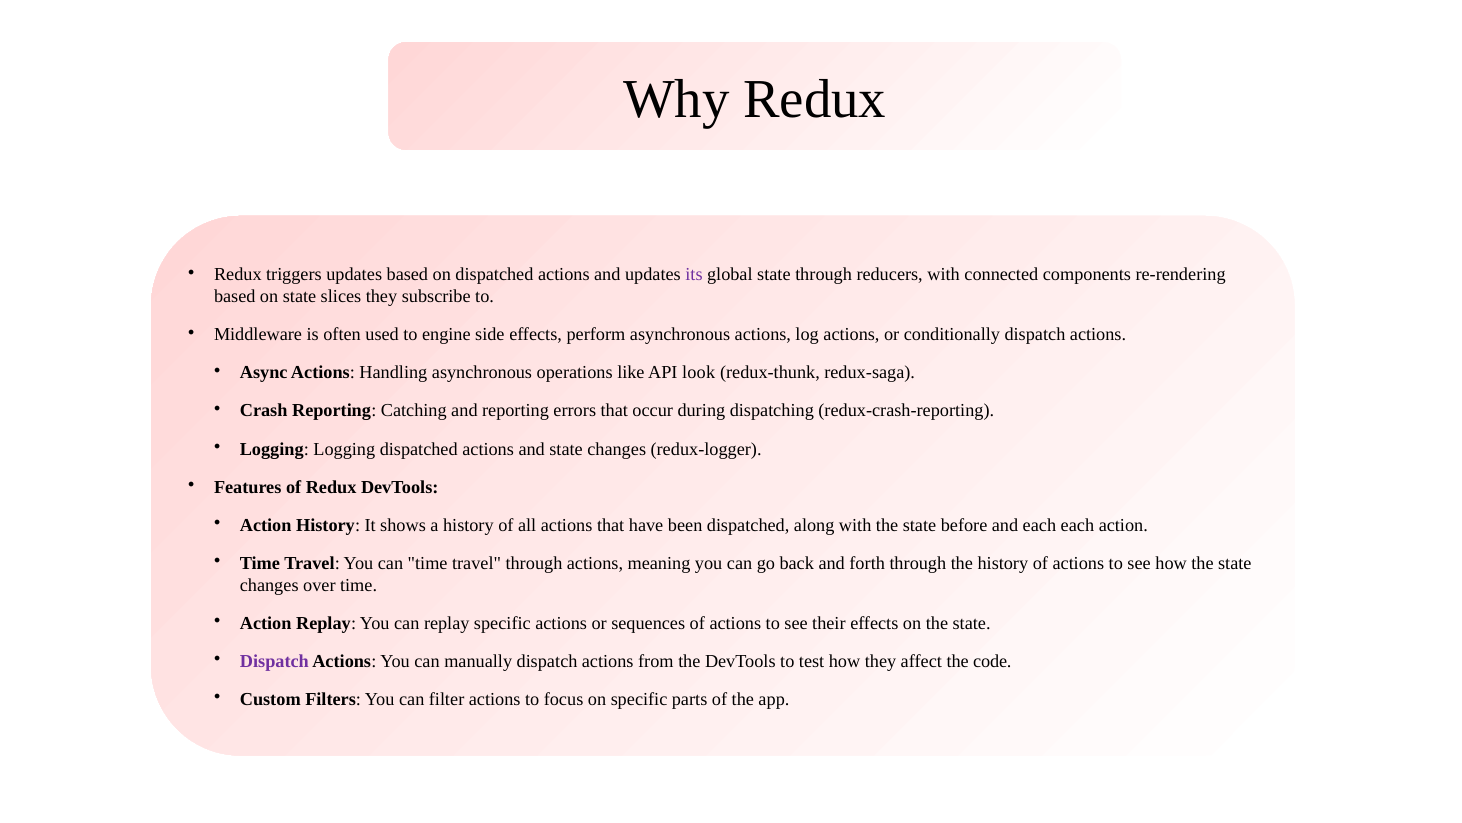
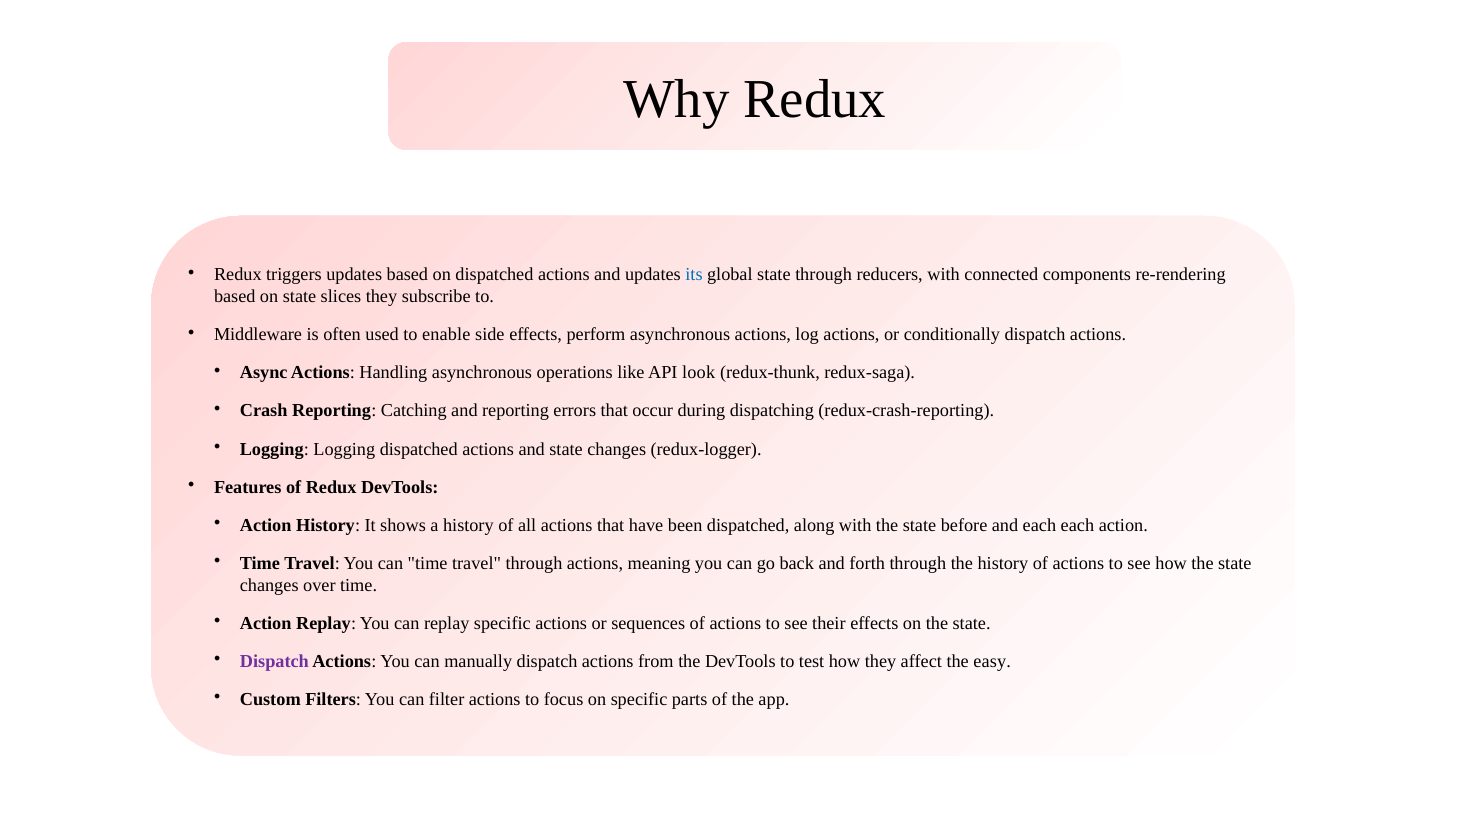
its colour: purple -> blue (694, 275)
engine: engine -> enable (446, 335)
code: code -> easy (992, 661)
